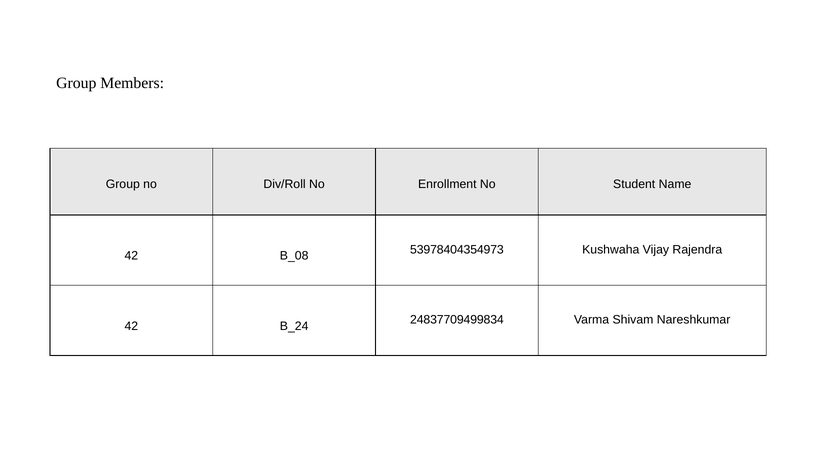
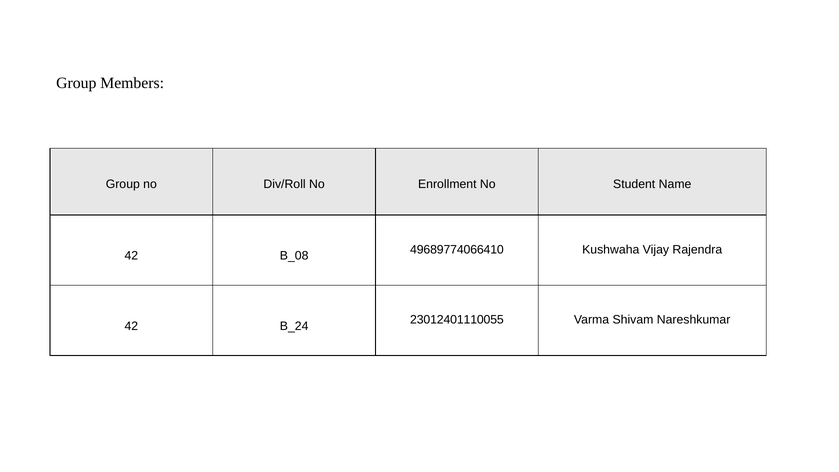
53978404354973: 53978404354973 -> 49689774066410 (457, 250)
24837709499834: 24837709499834 -> 23012401110055 (457, 320)
